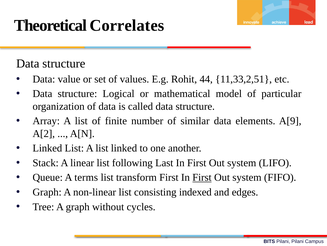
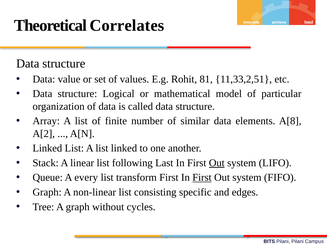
44: 44 -> 81 (206, 79)
A[9: A[9 -> A[8 (290, 121)
Out underline: none -> present (217, 162)
terms: terms -> every (86, 177)
indexed: indexed -> specific (195, 192)
